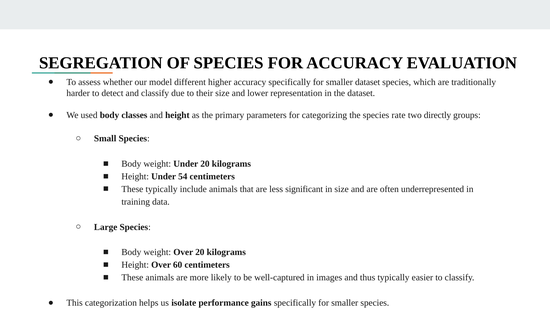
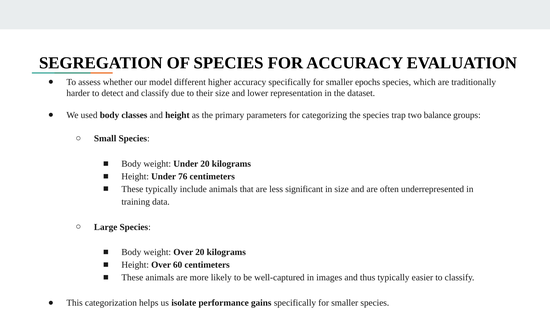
smaller dataset: dataset -> epochs (368, 82)
rate: rate -> trap (399, 115)
directly: directly -> balance (438, 115)
54: 54 -> 76 (183, 177)
